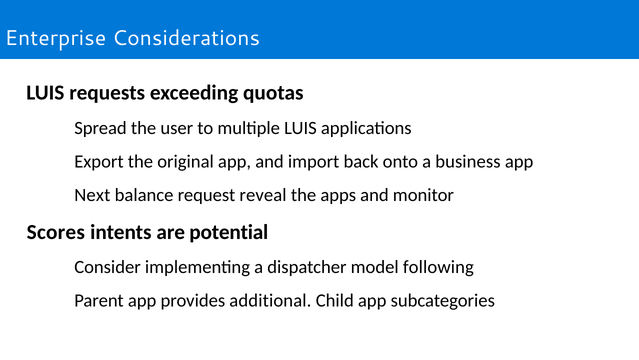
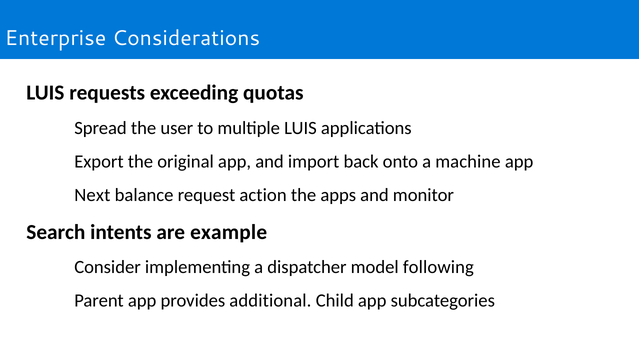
business: business -> machine (468, 161)
reveal: reveal -> action (263, 195)
Scores: Scores -> Search (56, 232)
potential: potential -> example (229, 232)
